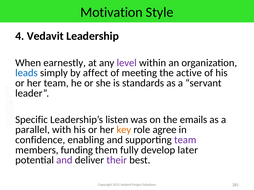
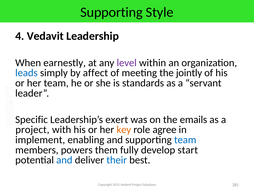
Motivation: Motivation -> Supporting (111, 12)
active: active -> jointly (189, 73)
listen: listen -> exert (117, 120)
parallel: parallel -> project (32, 130)
confidence: confidence -> implement (40, 140)
team colour: purple -> blue (185, 140)
funding: funding -> powers (77, 150)
later: later -> start (188, 150)
and colour: purple -> blue (64, 161)
their colour: purple -> blue (117, 161)
